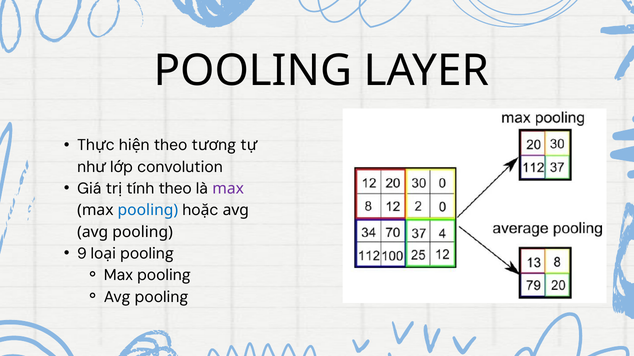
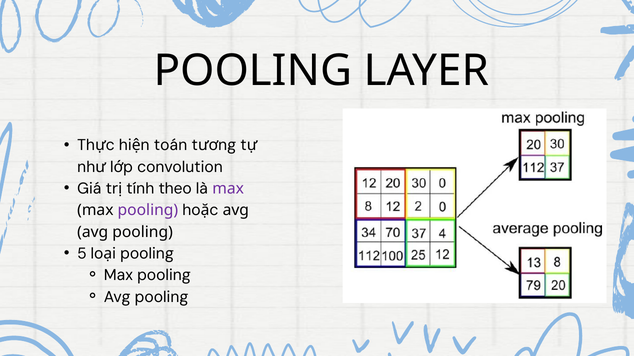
theo: theo -> toán (171, 146)
pooling colour: blue -> purple (148, 211)
9: 9 -> 5 (82, 254)
